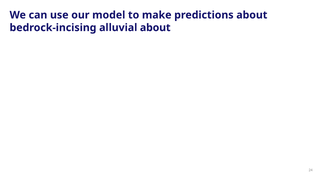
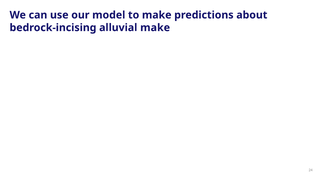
alluvial about: about -> make (155, 28)
